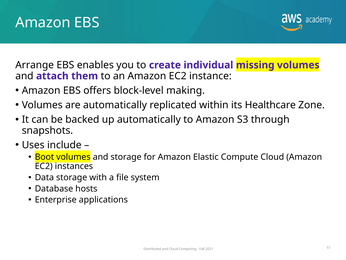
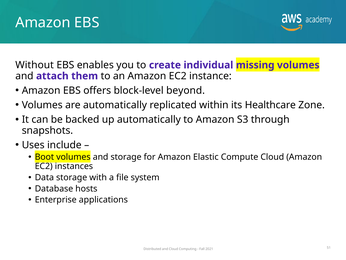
Arrange: Arrange -> Without (35, 65)
making: making -> beyond (186, 90)
